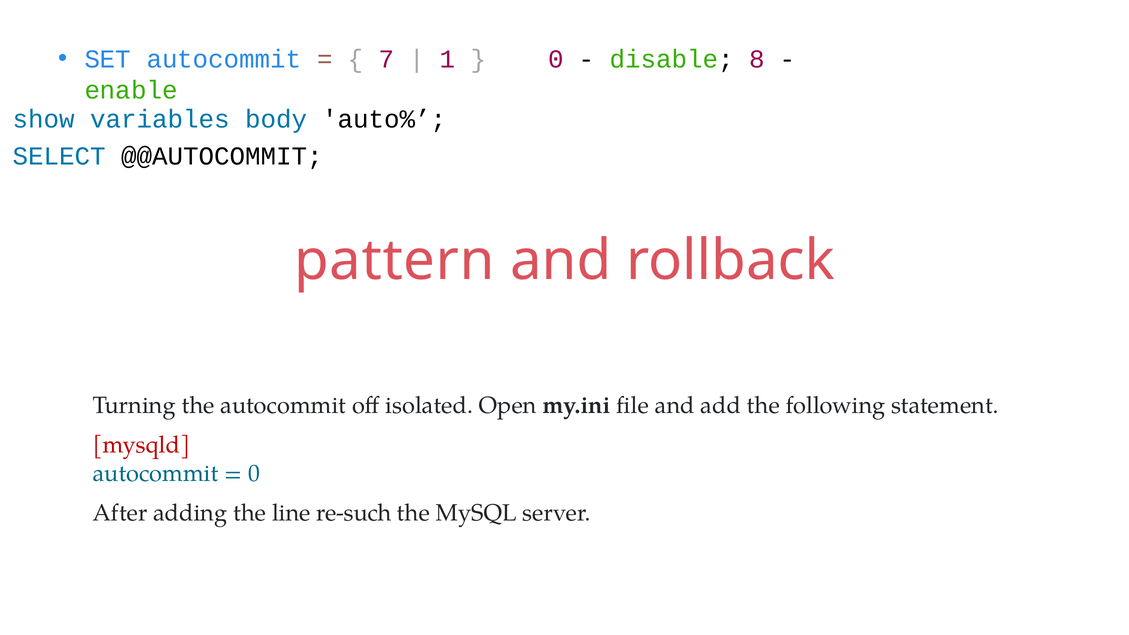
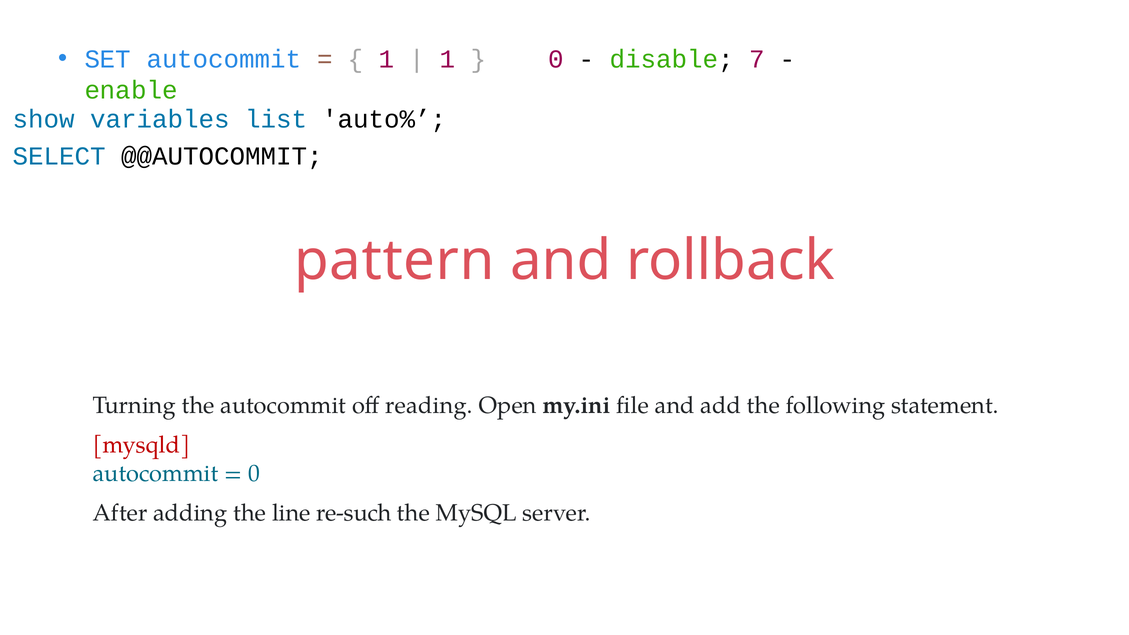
7: 7 -> 1 (386, 59)
8: 8 -> 7 (757, 59)
body: body -> list (276, 119)
isolated: isolated -> reading (429, 406)
